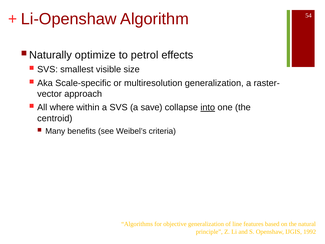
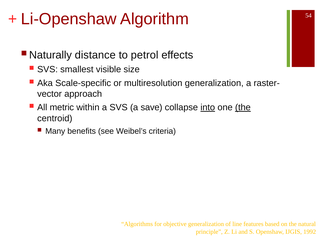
optimize: optimize -> distance (95, 55)
where: where -> metric (62, 107)
the underline: none -> present (243, 107)
